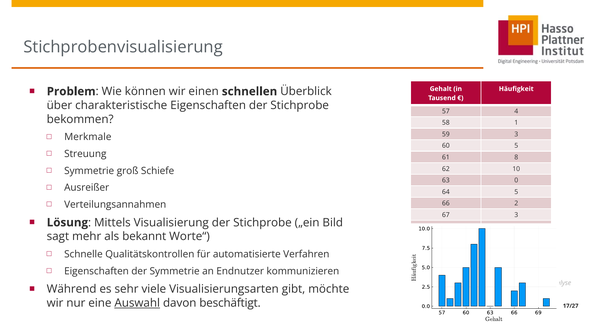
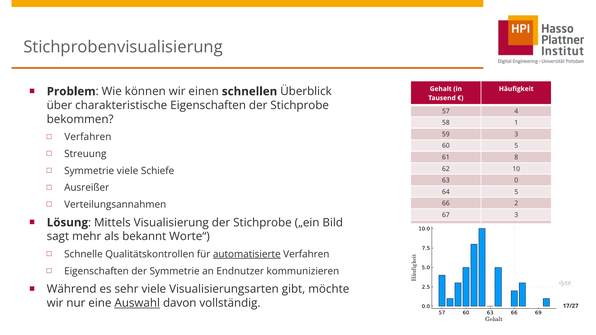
Merkmale: Merkmale -> Verfahren (88, 137)
Symmetrie groß: groß -> viele (128, 171)
automatisierte underline: none -> present (247, 254)
beschäftigt: beschäftigt -> vollständig (230, 303)
